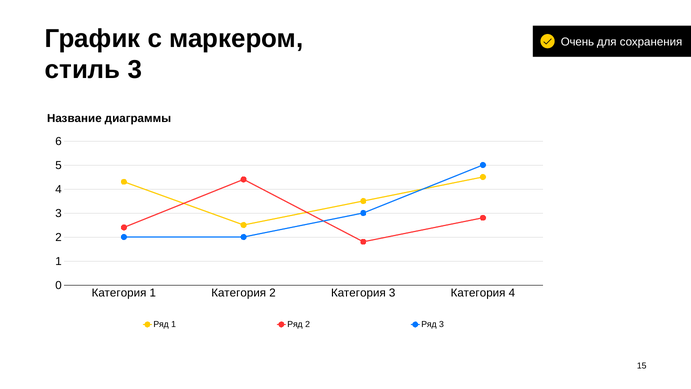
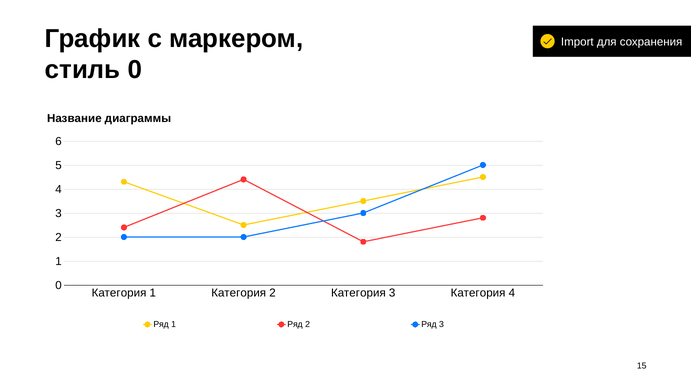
Очень: Очень -> Import (577, 42)
стиль 3: 3 -> 0 (135, 70)
